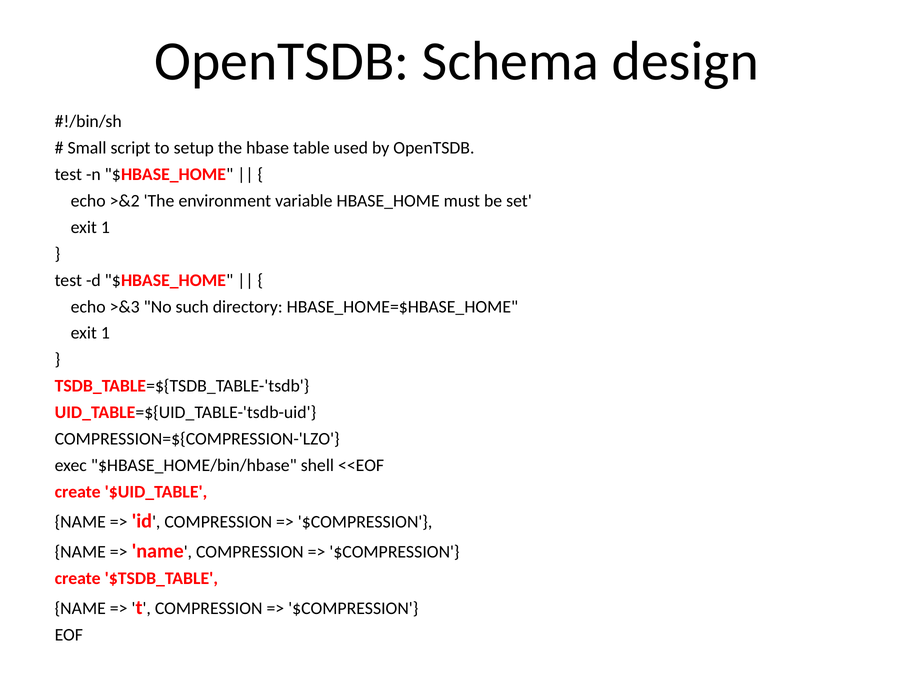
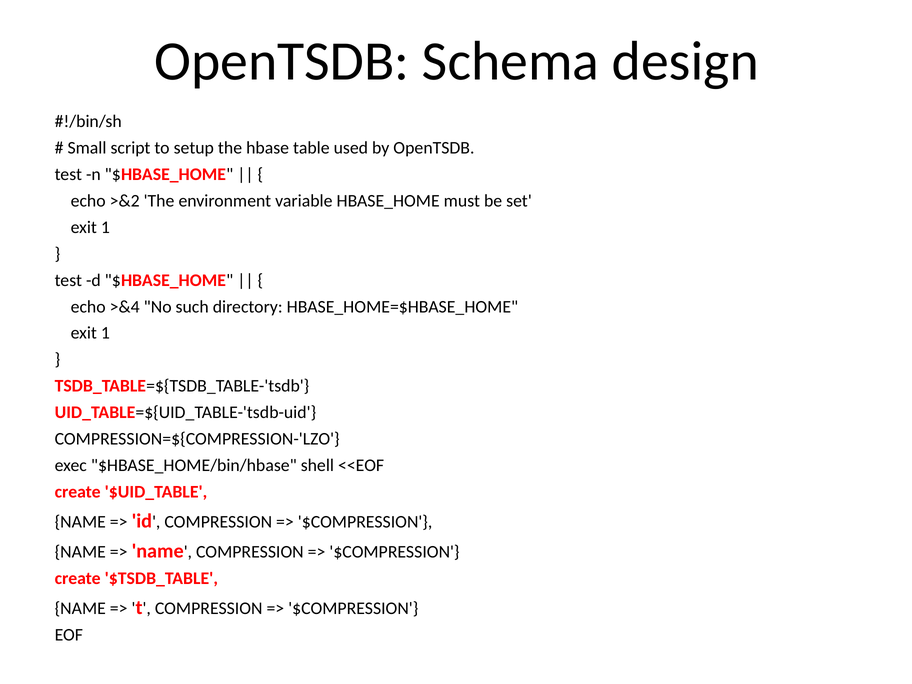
>&3: >&3 -> >&4 (125, 307)
